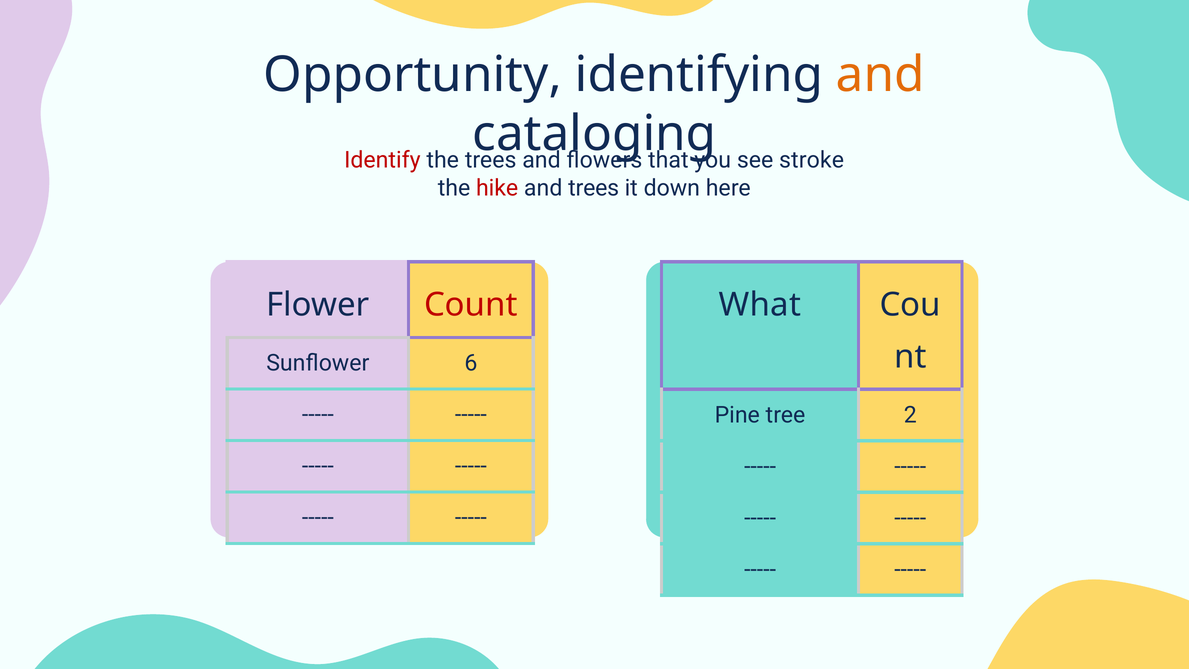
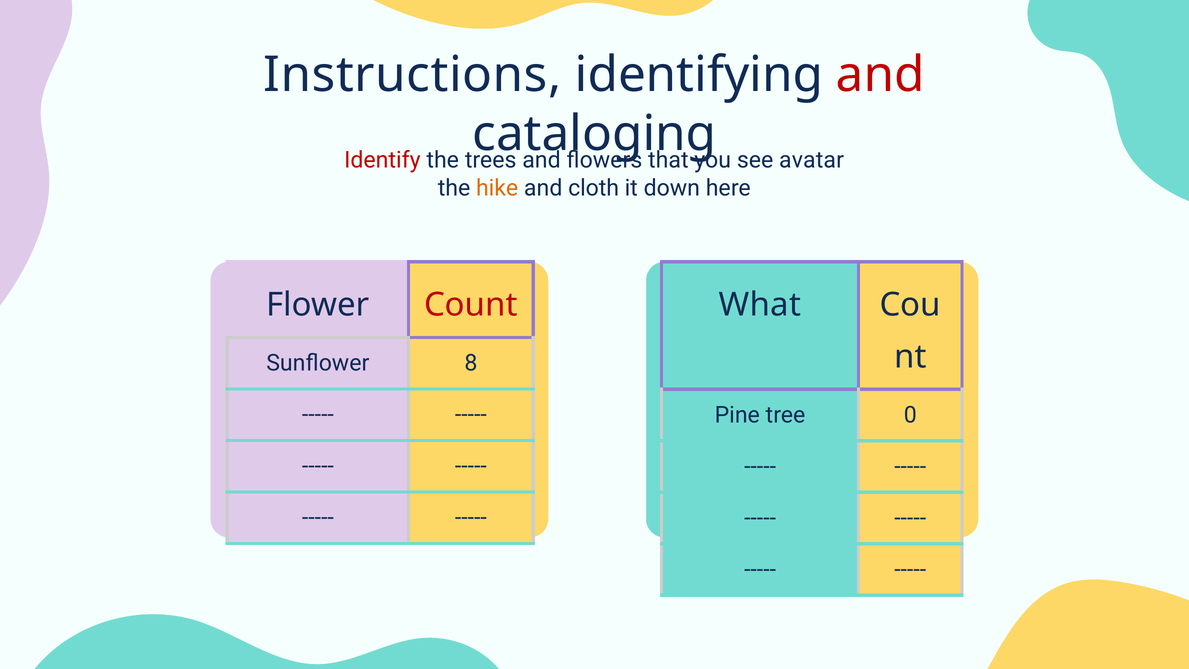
Opportunity: Opportunity -> Instructions (412, 75)
and colour: orange -> red (880, 75)
stroke: stroke -> avatar (812, 160)
hike colour: red -> orange (497, 188)
and trees: trees -> cloth (594, 188)
6: 6 -> 8 (471, 363)
2: 2 -> 0 (910, 415)
